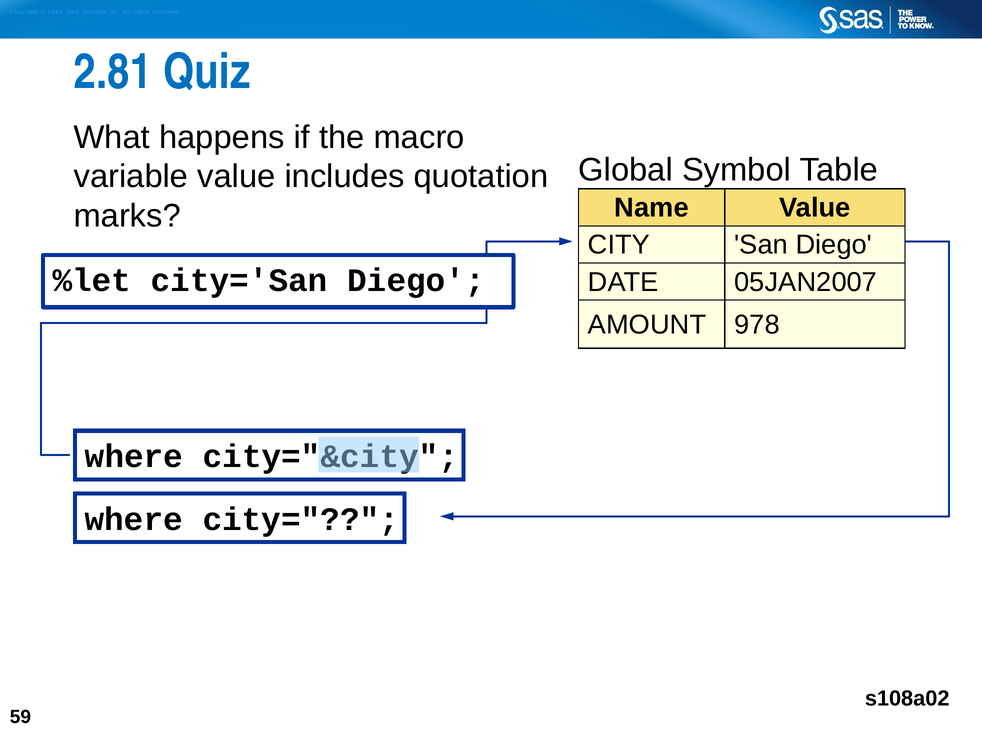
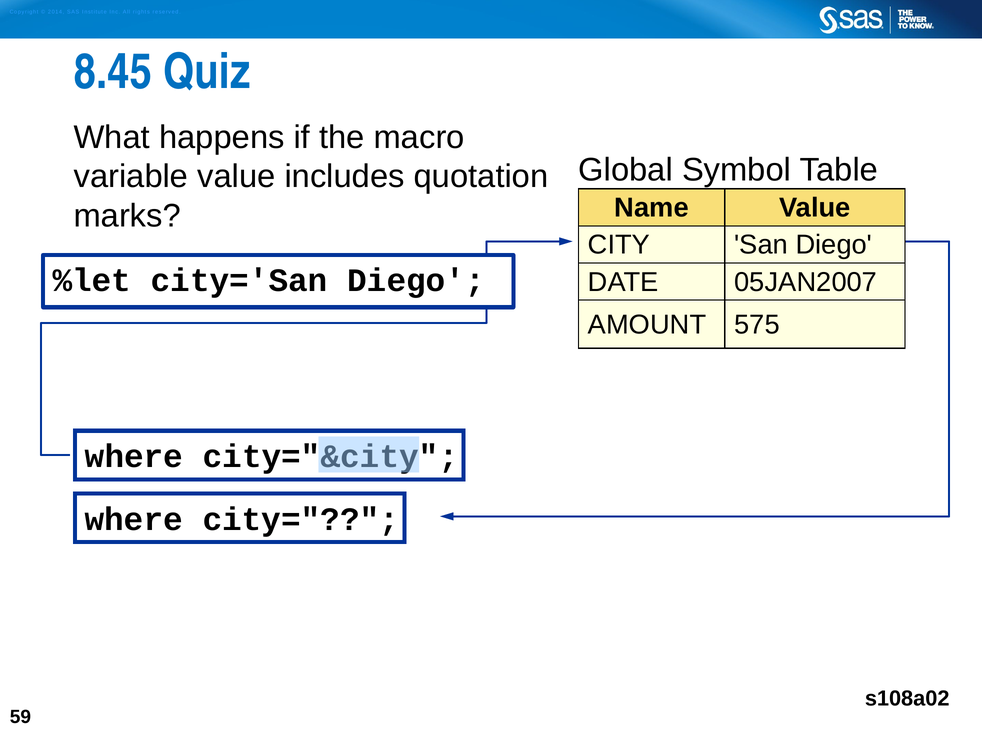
2.81: 2.81 -> 8.45 (113, 72)
978: 978 -> 575 (757, 325)
